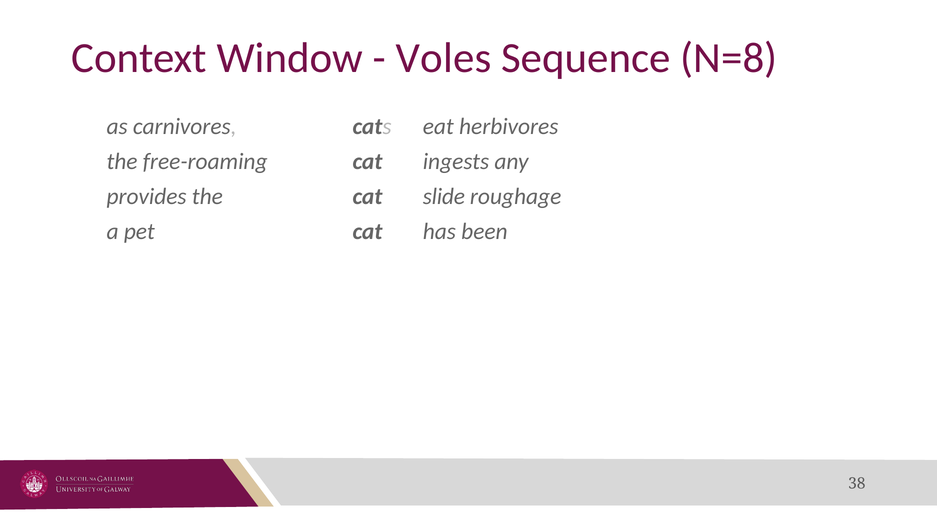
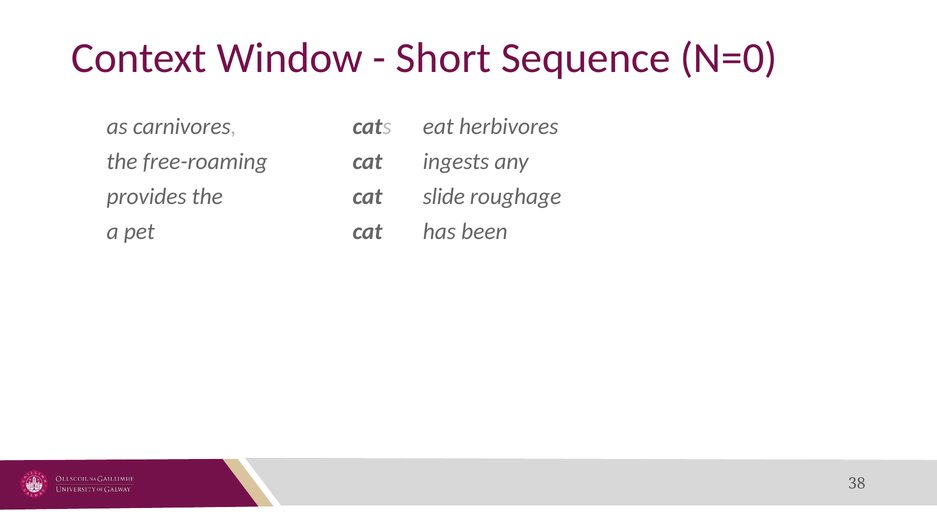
Voles: Voles -> Short (443, 58)
N=8: N=8 -> N=0 (729, 58)
